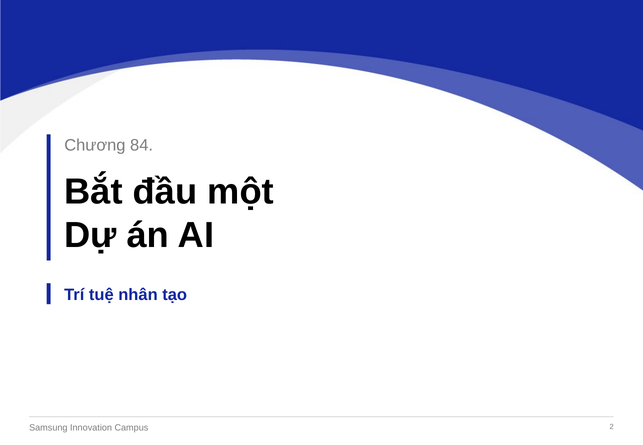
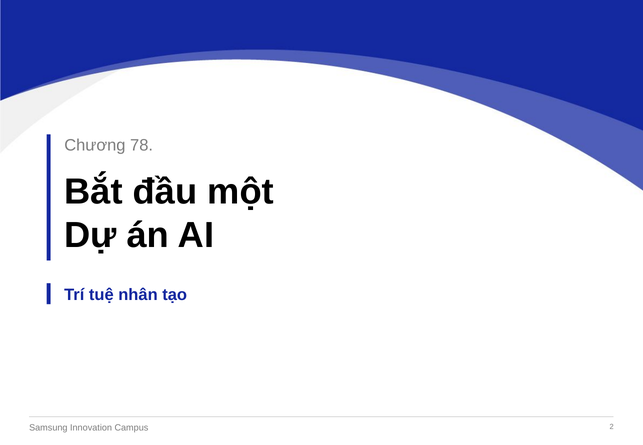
84: 84 -> 78 (142, 146)
